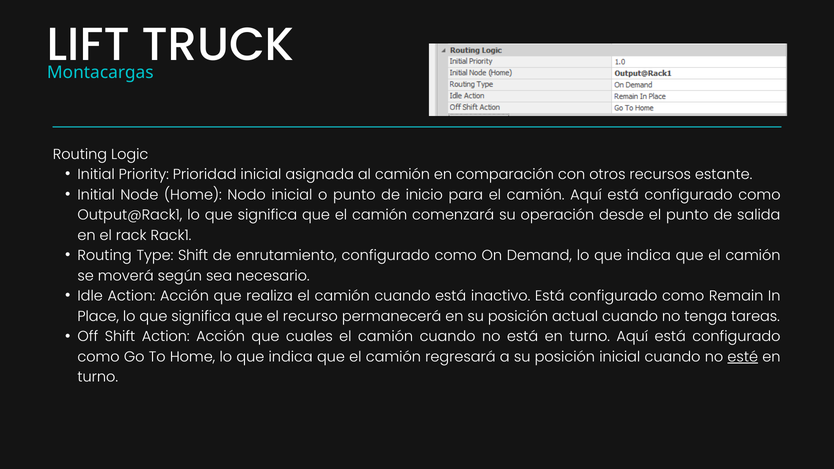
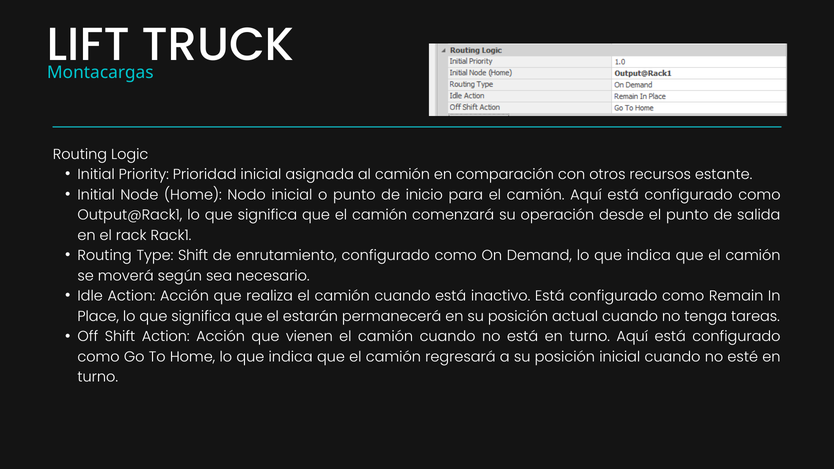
recurso: recurso -> estarán (310, 316)
cuales: cuales -> vienen (309, 337)
esté underline: present -> none (743, 357)
